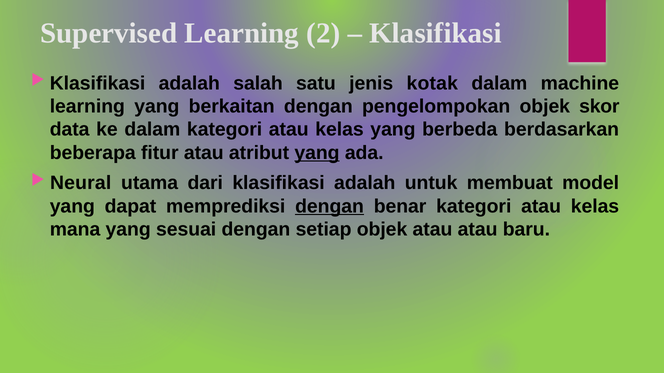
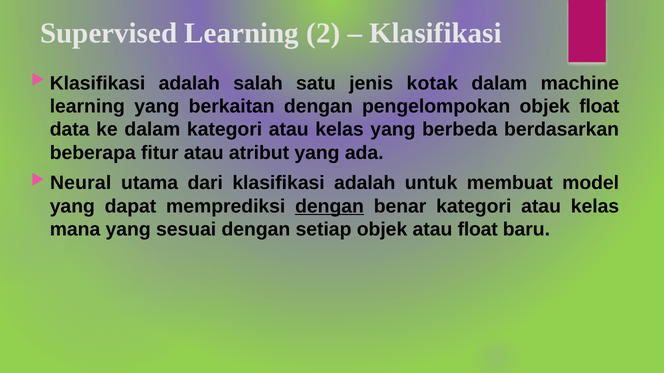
objek skor: skor -> float (599, 106)
yang underline: present -> none (317, 153)
atau atau: atau -> float (478, 230)
